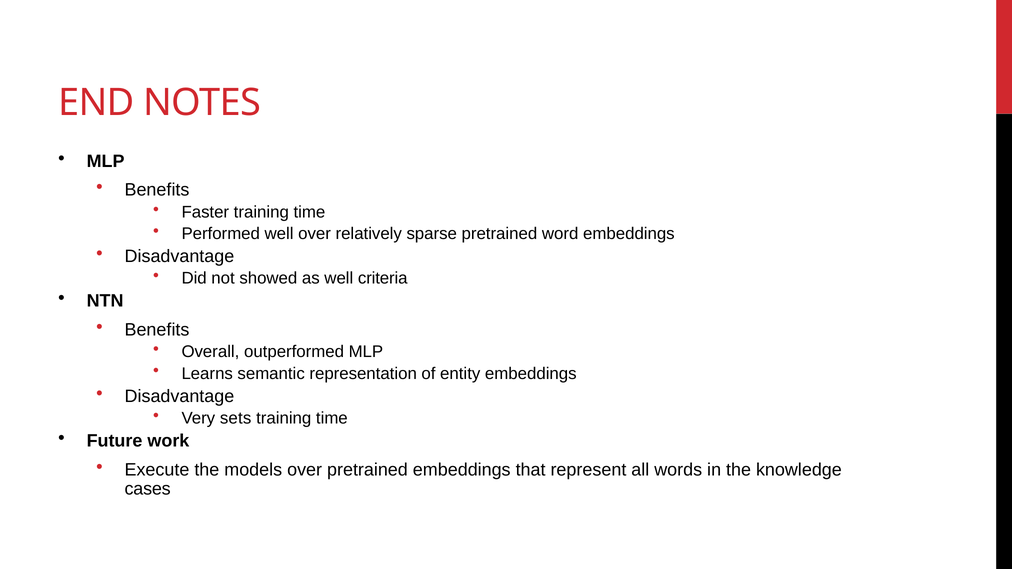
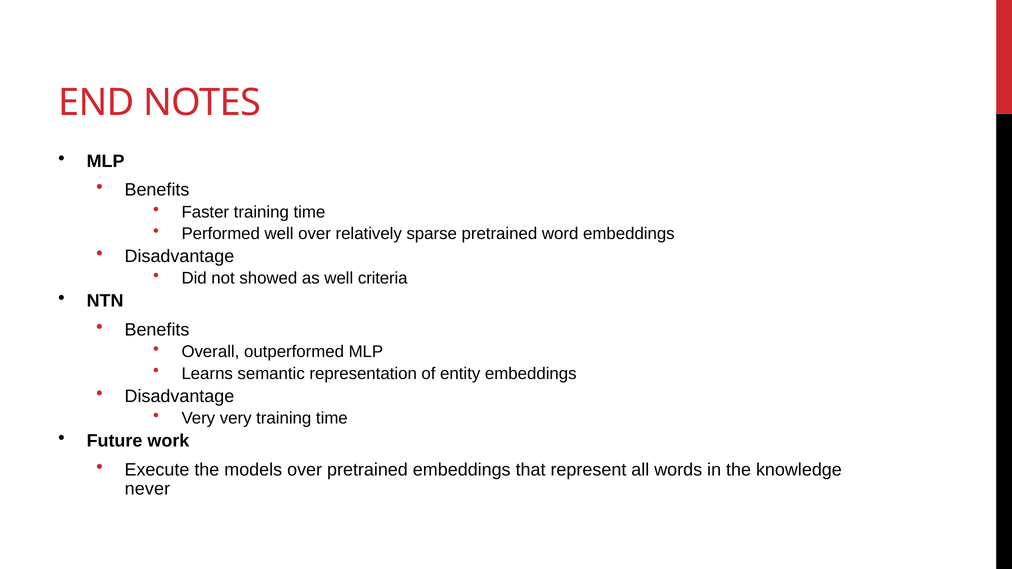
Very sets: sets -> very (236, 418)
cases: cases -> never (147, 489)
